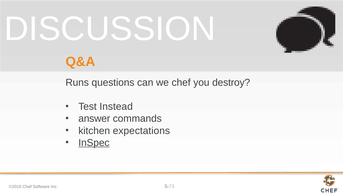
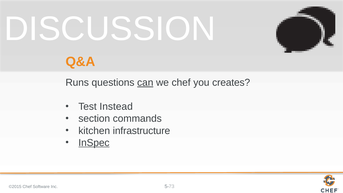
can underline: none -> present (145, 83)
destroy: destroy -> creates (231, 83)
answer: answer -> section (94, 119)
expectations: expectations -> infrastructure (141, 131)
